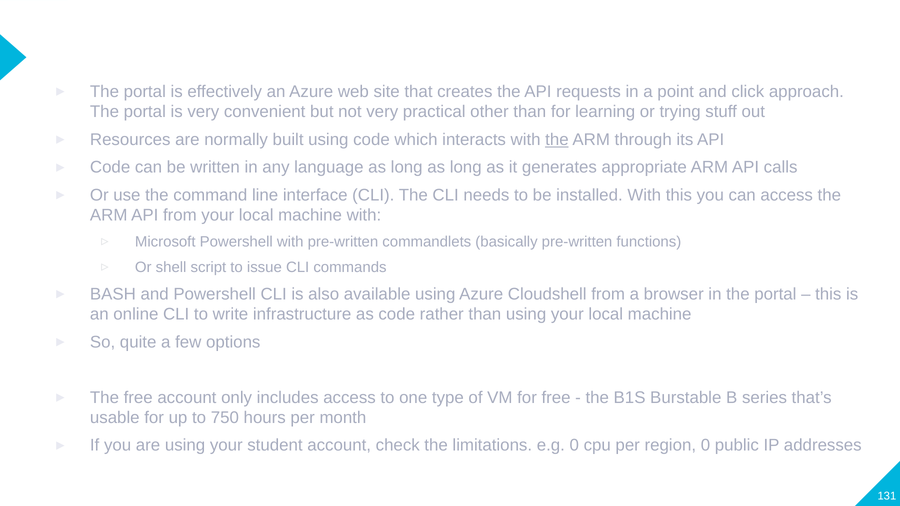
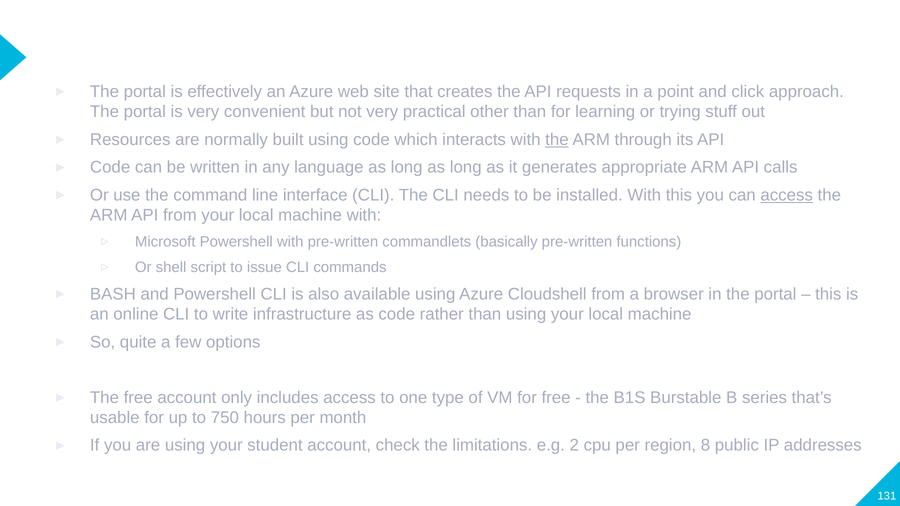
access underline: none -> present (787, 195)
e.g 0: 0 -> 2 (574, 446)
region 0: 0 -> 8 (705, 446)
